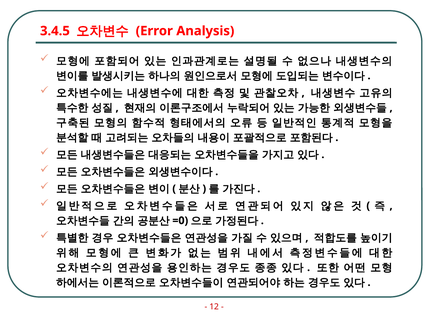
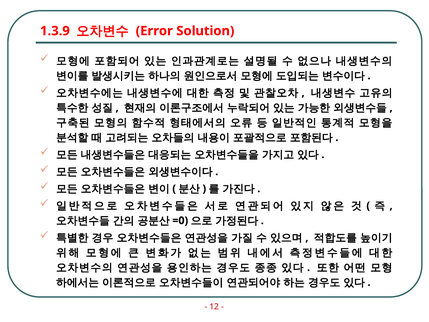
3.4.5: 3.4.5 -> 1.3.9 (55, 31)
Analysis: Analysis -> Solution (205, 31)
